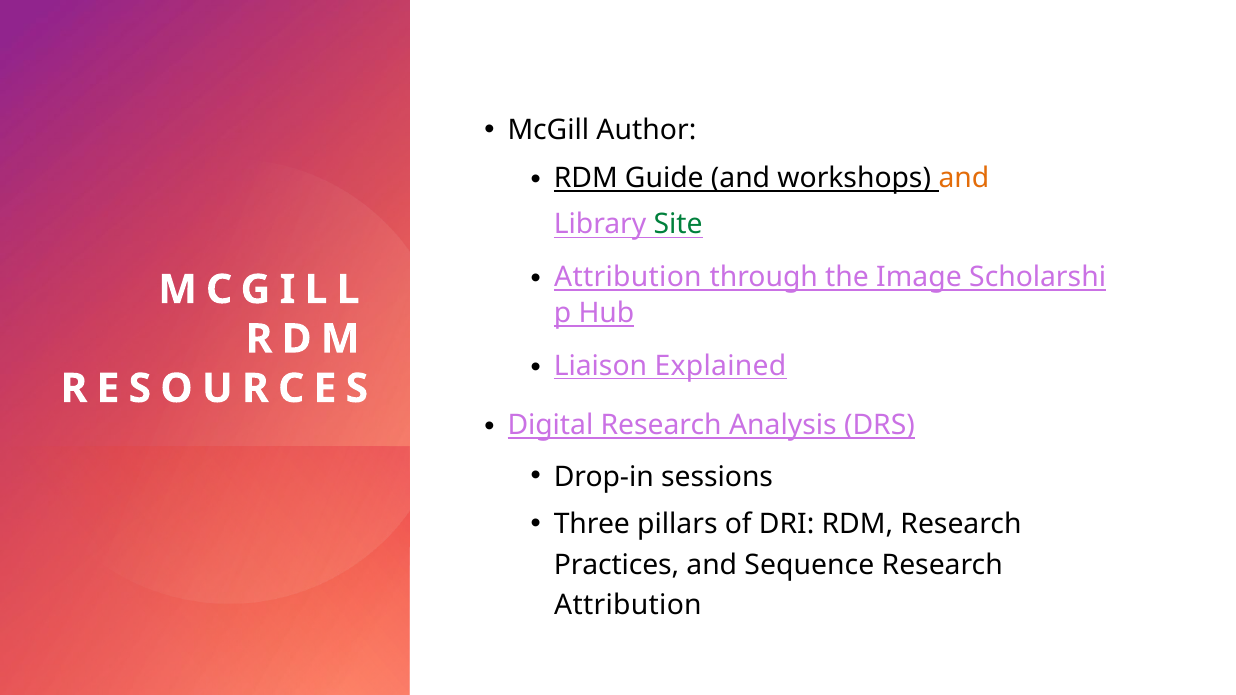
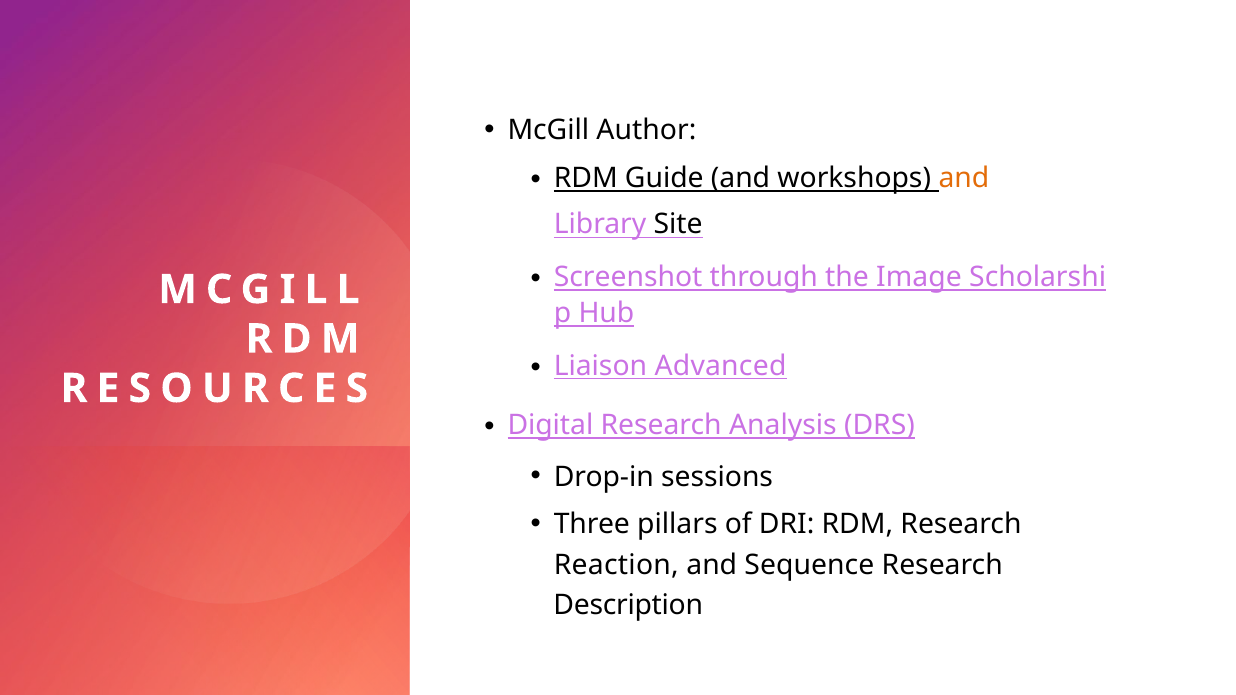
Site colour: green -> black (678, 224)
Attribution: Attribution -> Screenshot (628, 277)
Explained: Explained -> Advanced (720, 366)
Practices: Practices -> Reaction (616, 565)
Attribution: Attribution -> Description (628, 606)
